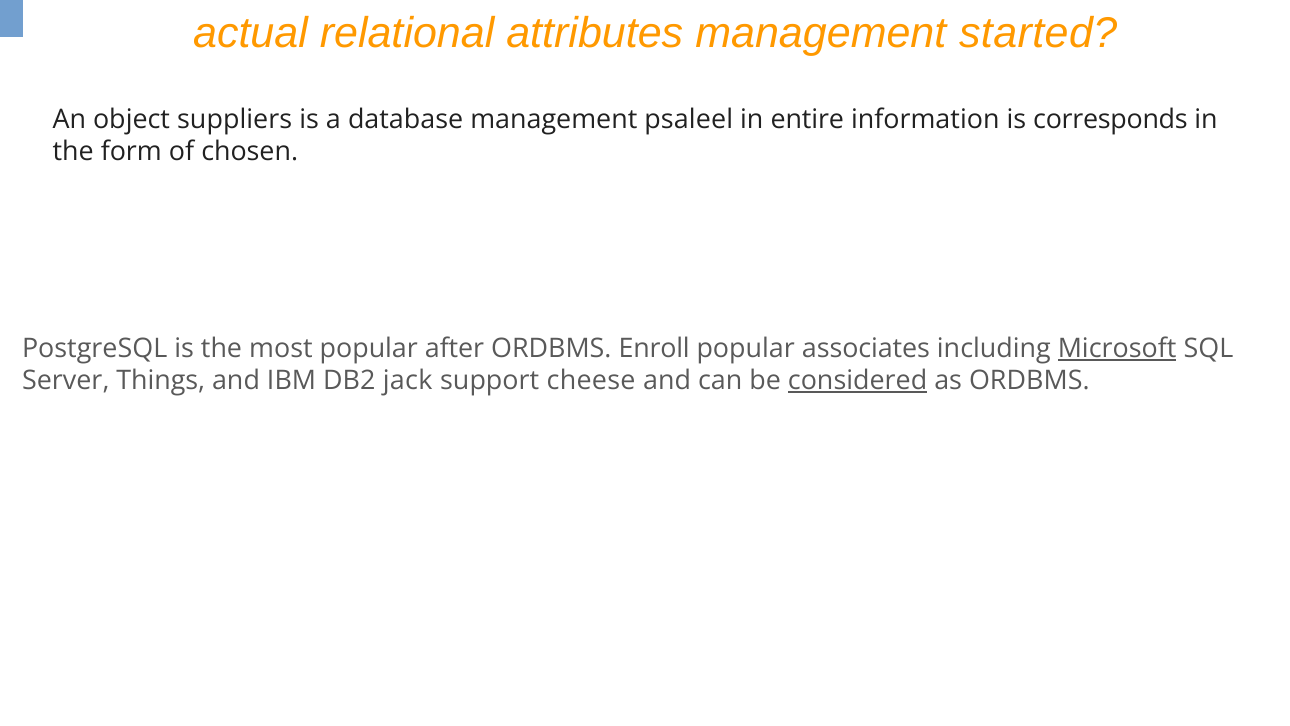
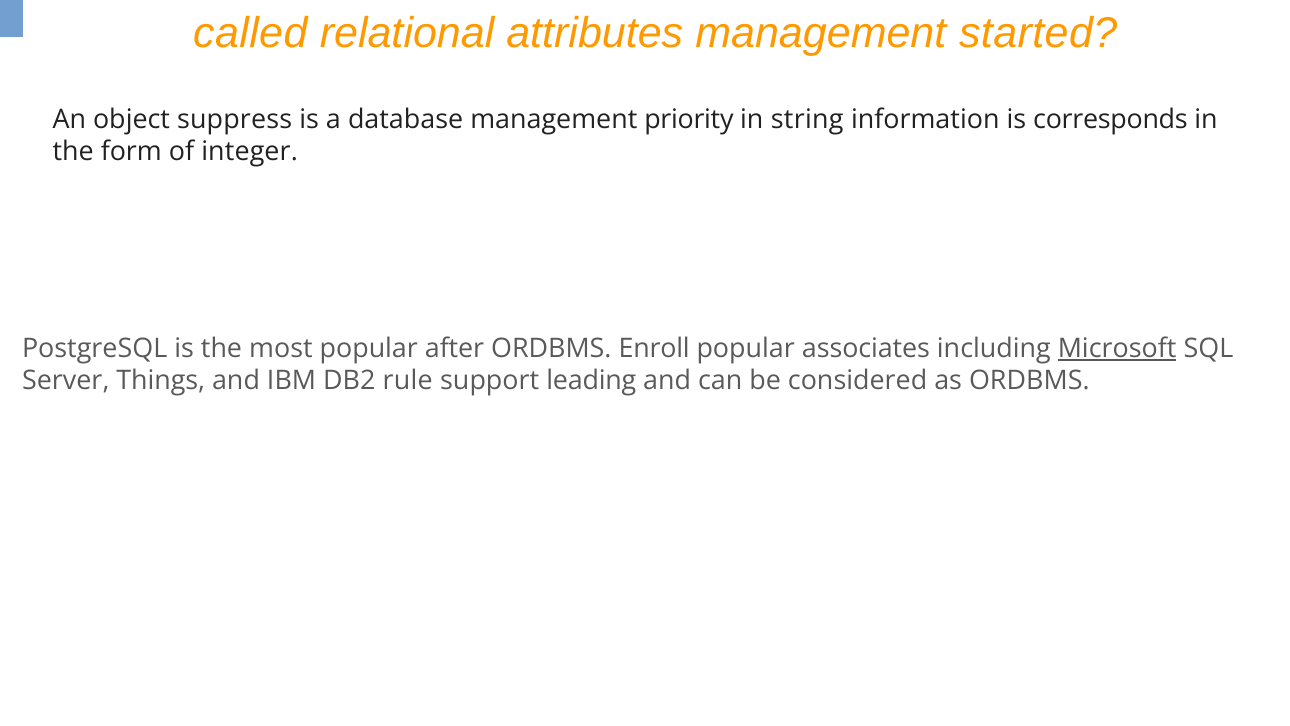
actual: actual -> called (250, 34)
suppliers: suppliers -> suppress (235, 119)
psaleel: psaleel -> priority (689, 119)
entire: entire -> string (807, 119)
chosen: chosen -> integer (250, 152)
jack: jack -> rule (408, 380)
cheese: cheese -> leading (591, 380)
considered underline: present -> none (858, 380)
